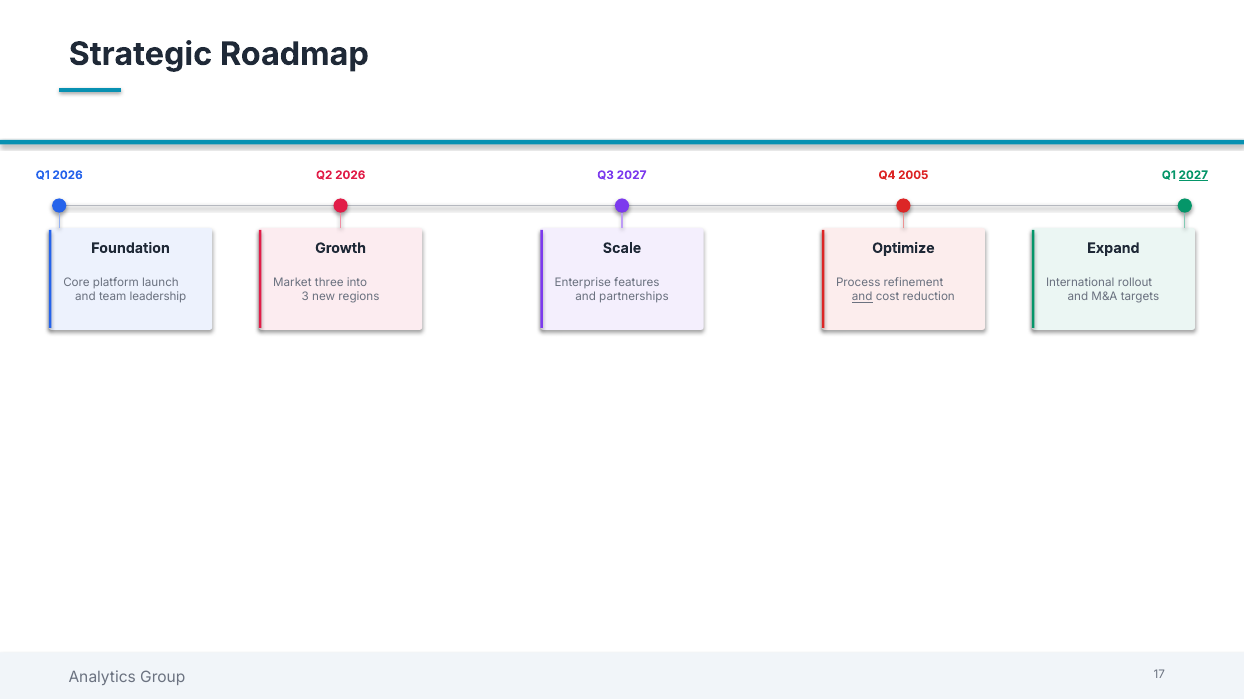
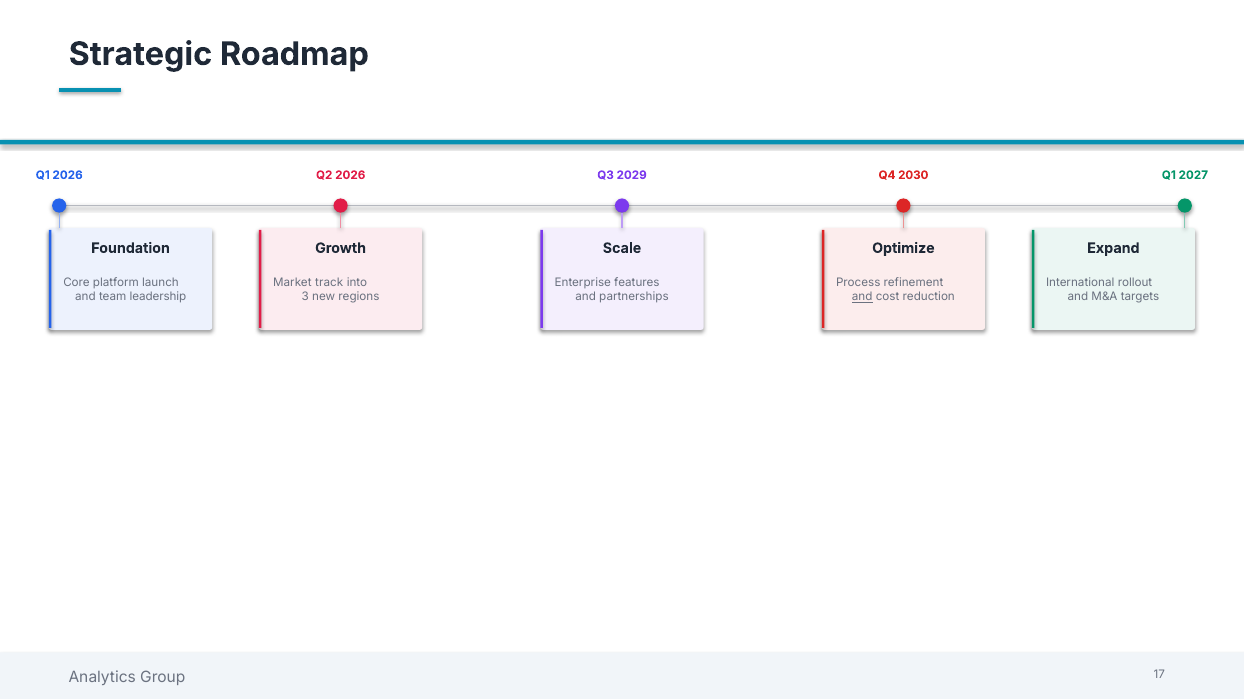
Q3 2027: 2027 -> 2029 (632, 175)
2005: 2005 -> 2030 (913, 175)
2027 underline: present -> none (1193, 175)
three: three -> track (329, 283)
